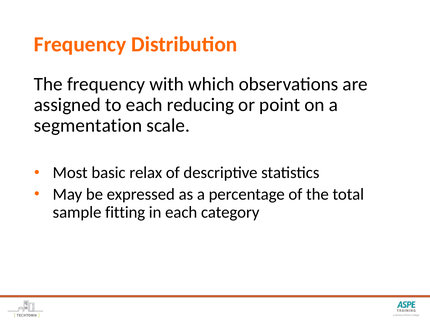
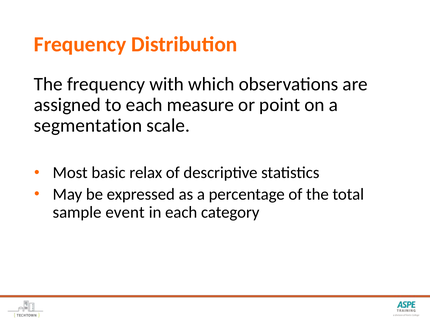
reducing: reducing -> measure (201, 105)
fitting: fitting -> event (125, 212)
